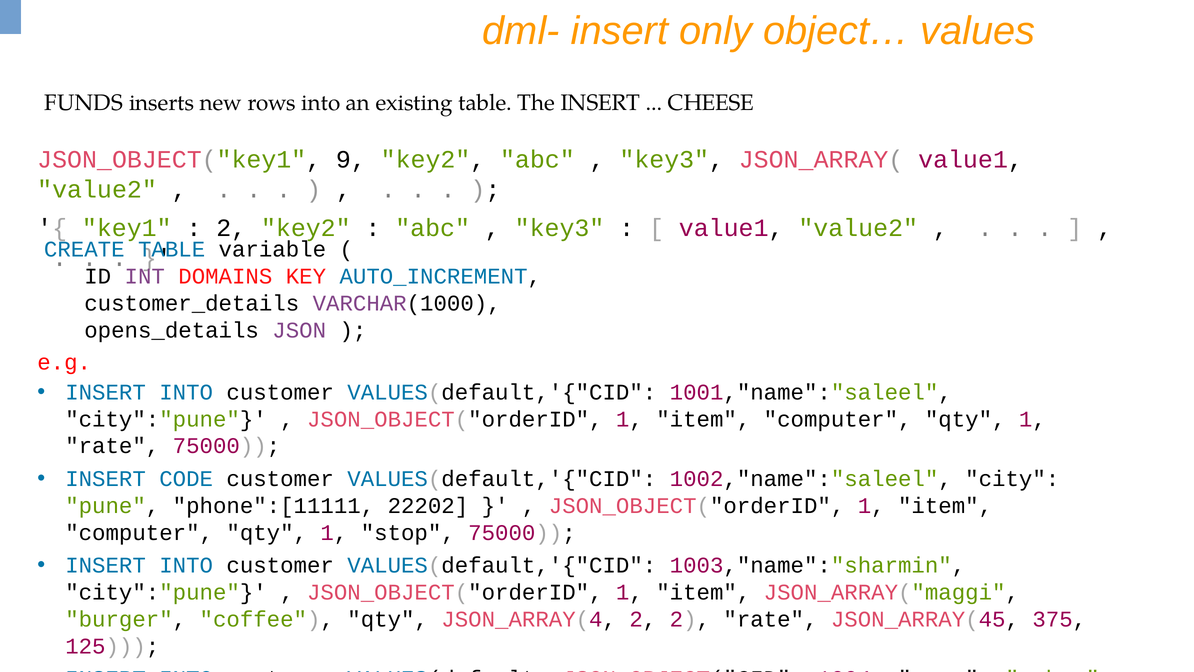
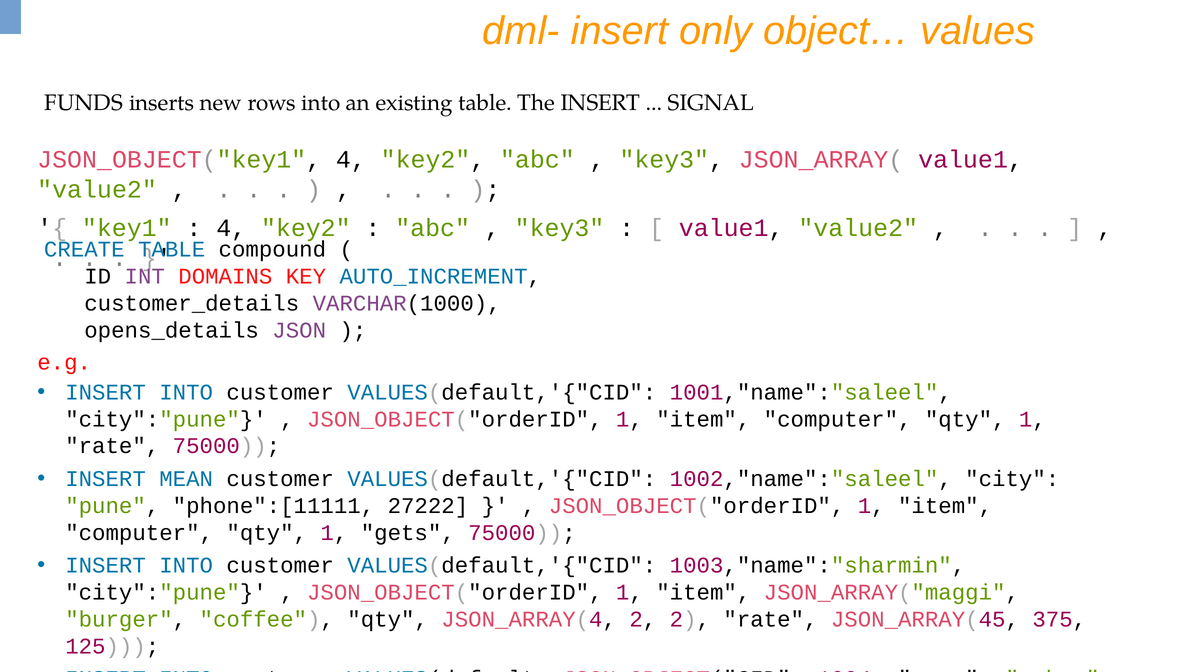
CHEESE: CHEESE -> SIGNAL (711, 103)
JSON_OBJECT("key1 9: 9 -> 4 (351, 159)
2: 2 -> 4 (231, 228)
variable: variable -> compound (272, 249)
CODE: CODE -> MEAN (186, 479)
22202: 22202 -> 27222 (428, 506)
stop: stop -> gets (408, 532)
